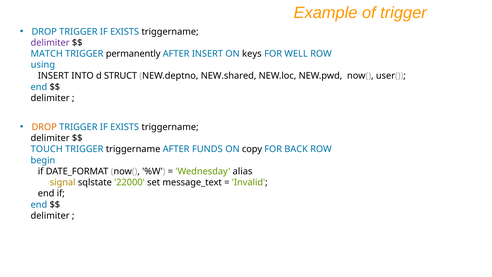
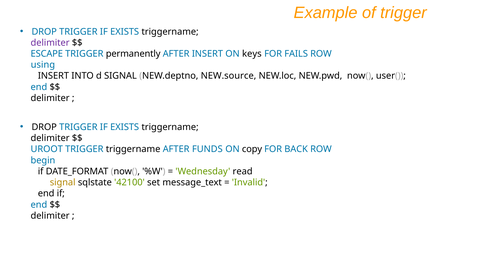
MATCH: MATCH -> ESCAPE (47, 54)
WELL: WELL -> FAILS (296, 54)
d STRUCT: STRUCT -> SIGNAL (120, 76)
NEW.shared: NEW.shared -> NEW.source (229, 76)
DROP colour: orange -> black (44, 127)
TOUCH: TOUCH -> UROOT (47, 149)
alias: alias -> read (243, 171)
22000: 22000 -> 42100 (129, 182)
